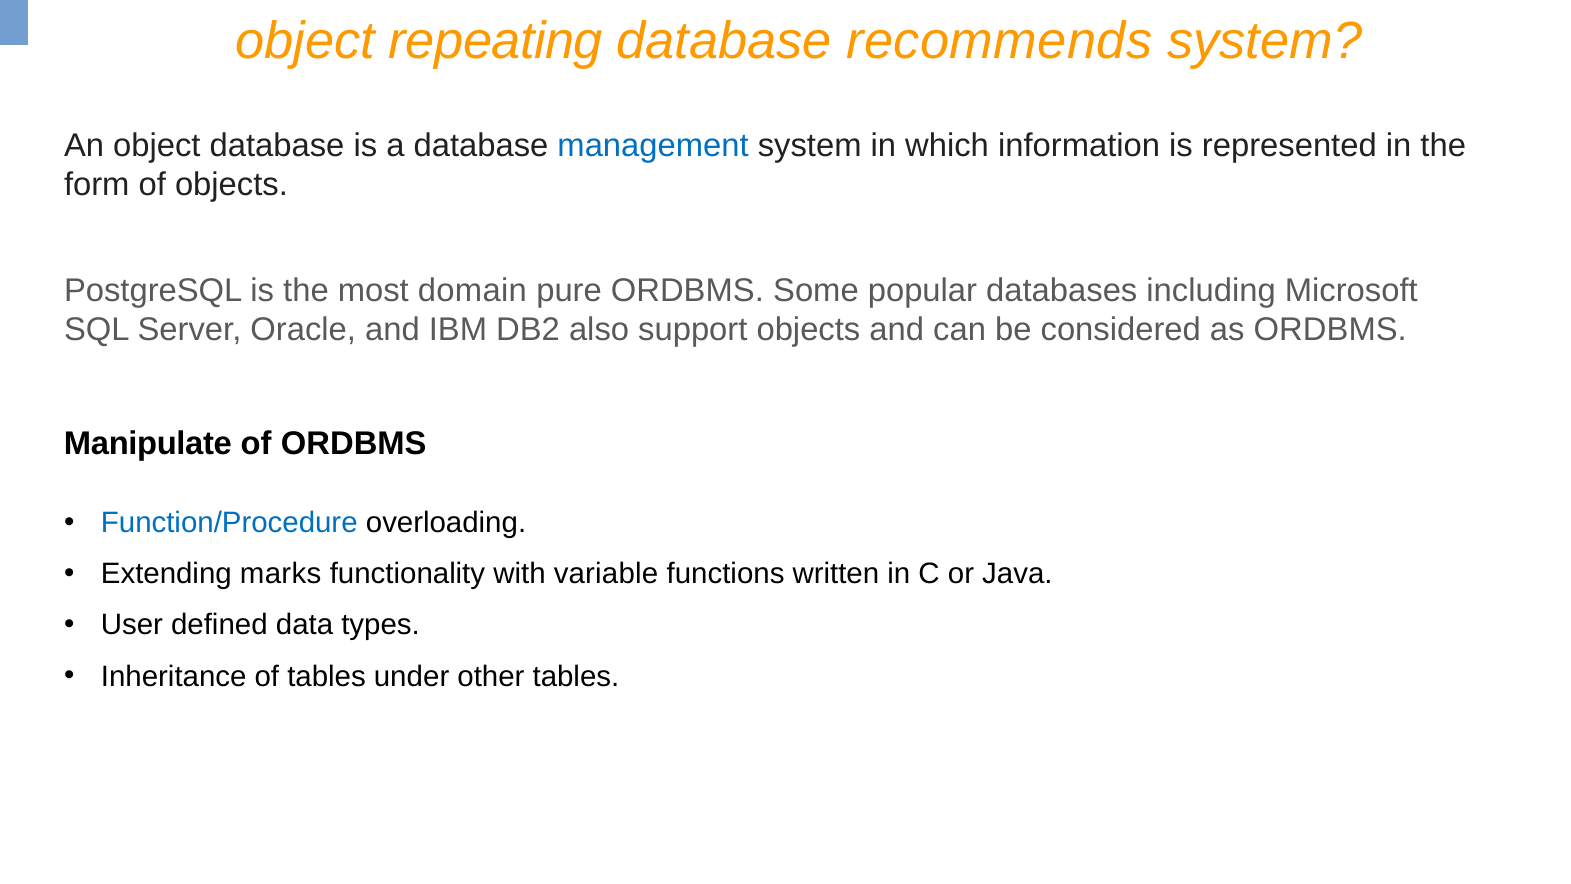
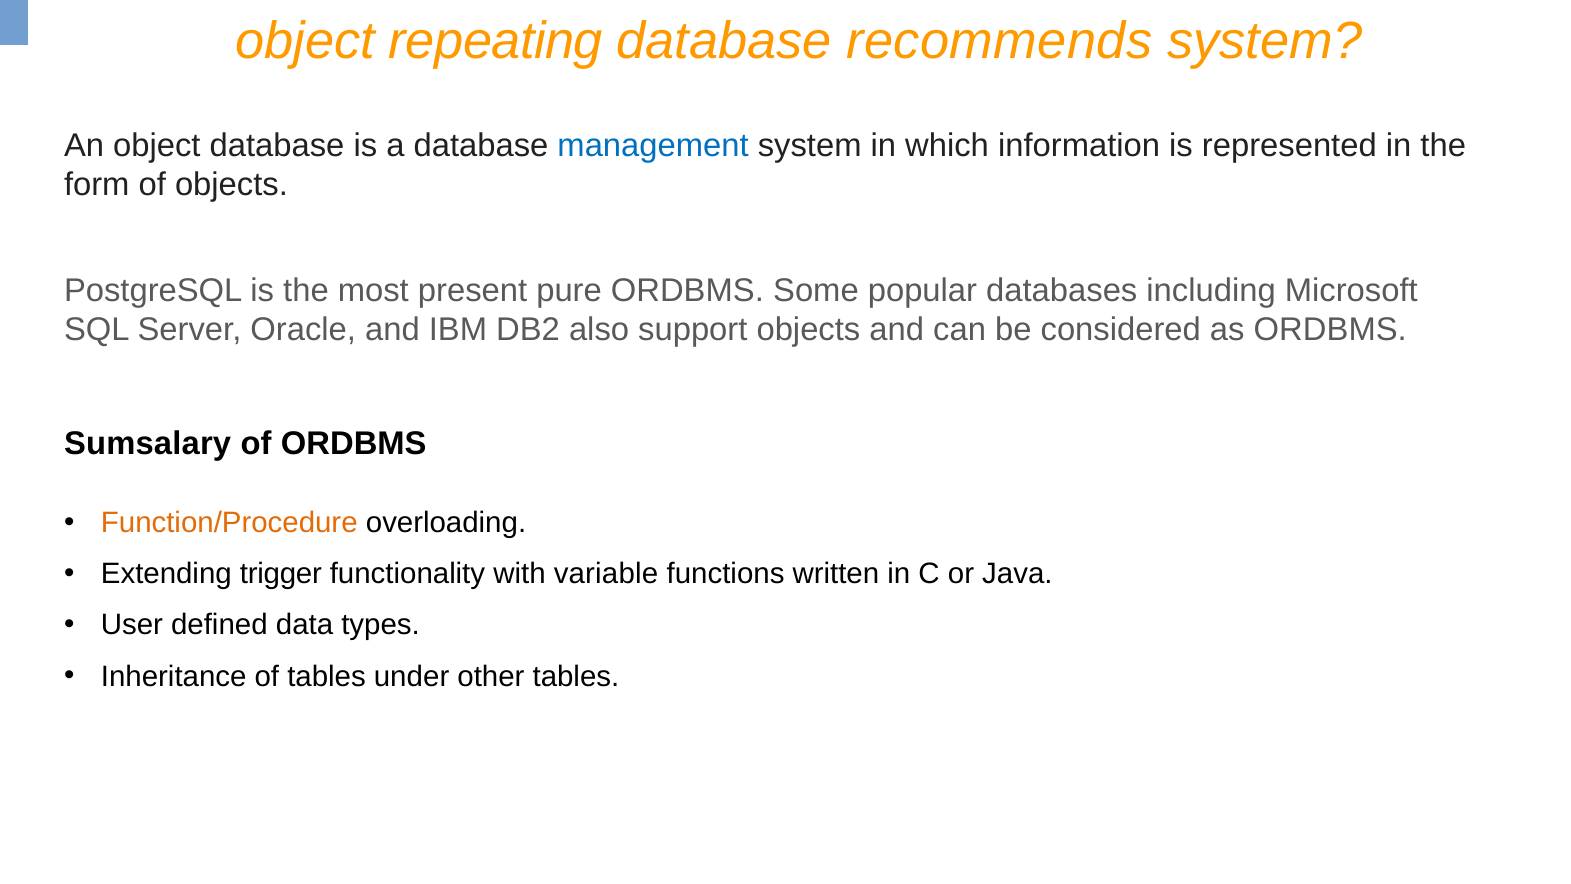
domain: domain -> present (473, 290)
Manipulate: Manipulate -> Sumsalary (148, 444)
Function/Procedure colour: blue -> orange (229, 523)
marks: marks -> trigger (281, 574)
